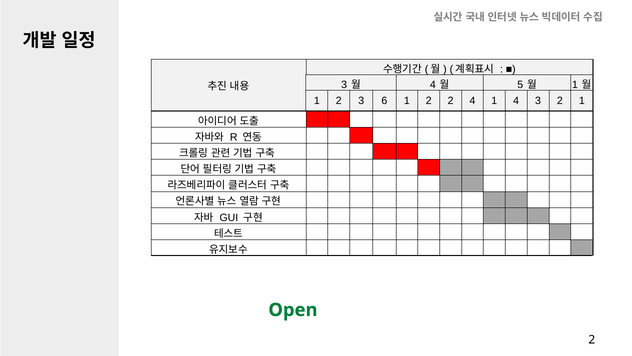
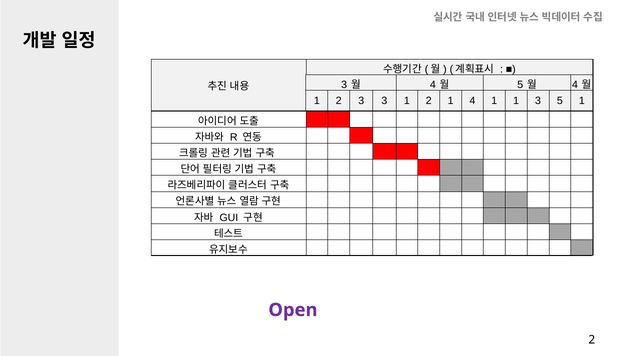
1: 1 -> 4 (575, 85)
3 6: 6 -> 3 (384, 101)
2 2: 2 -> 1 (451, 101)
1 4: 4 -> 1 (516, 101)
3 2: 2 -> 5 (560, 101)
Open colour: green -> purple (293, 310)
